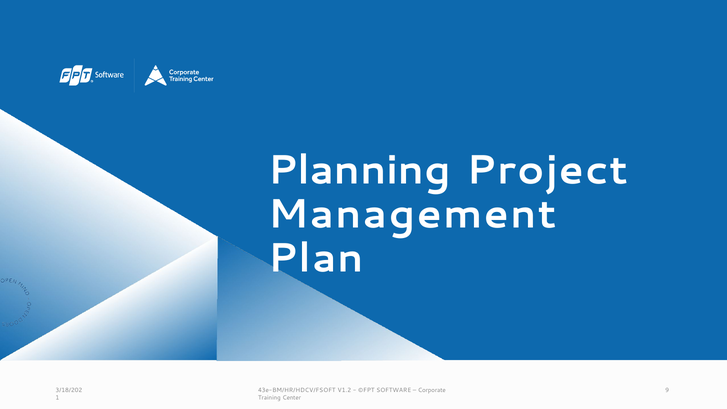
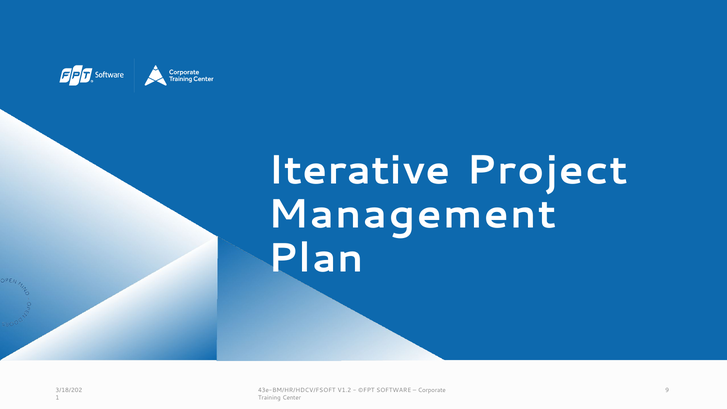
Planning: Planning -> Iterative (359, 170)
